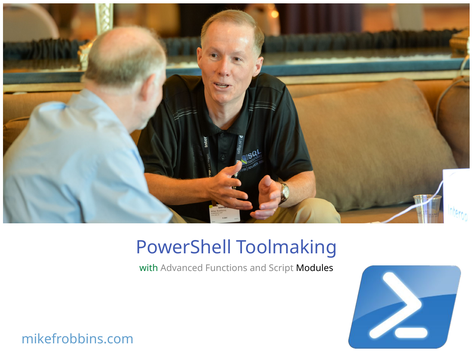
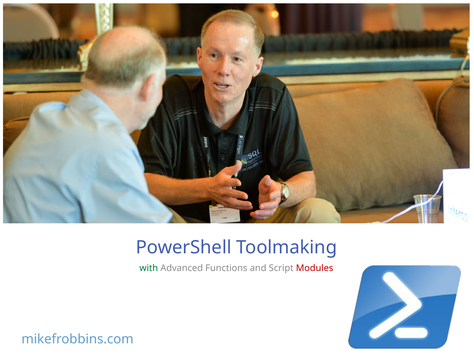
Modules colour: black -> red (315, 268)
